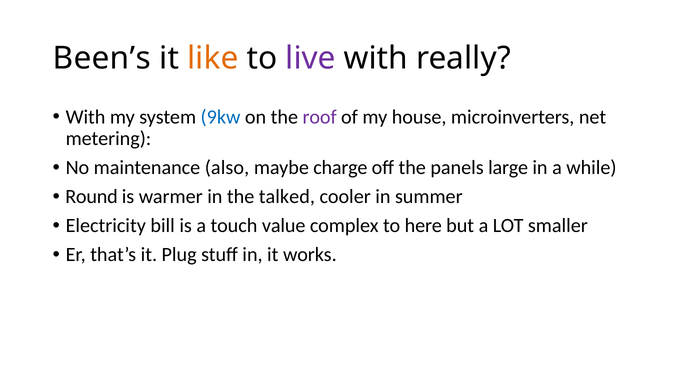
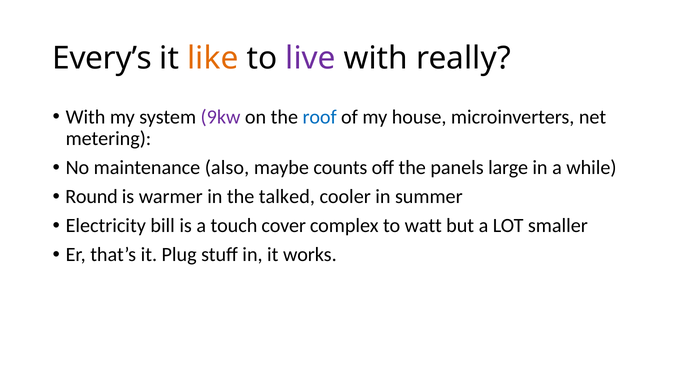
Been’s: Been’s -> Every’s (102, 58)
9kw colour: blue -> purple (221, 117)
roof colour: purple -> blue (320, 117)
charge: charge -> counts (340, 168)
value: value -> cover (284, 226)
here: here -> watt (423, 226)
